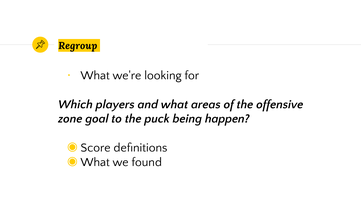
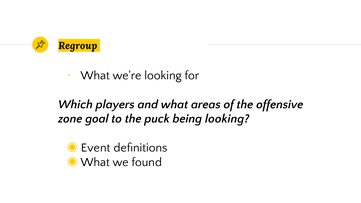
being happen: happen -> looking (227, 119)
Score: Score -> Event (96, 148)
